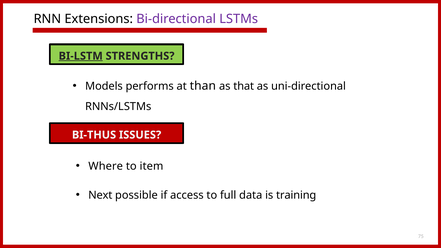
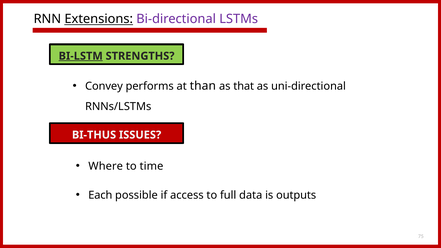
Extensions underline: none -> present (99, 19)
Models: Models -> Convey (104, 86)
item: item -> time (151, 166)
Next: Next -> Each (100, 195)
training: training -> outputs (296, 195)
